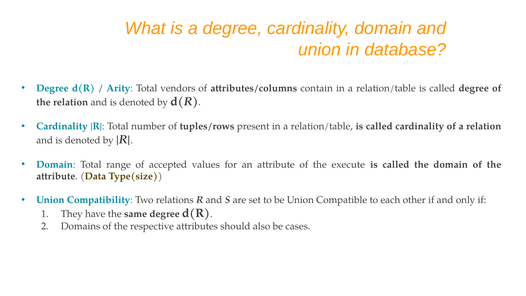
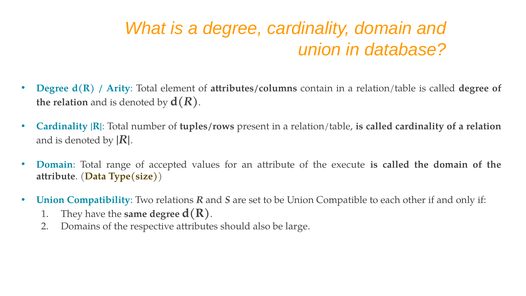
vendors: vendors -> element (178, 88)
cases: cases -> large (298, 226)
